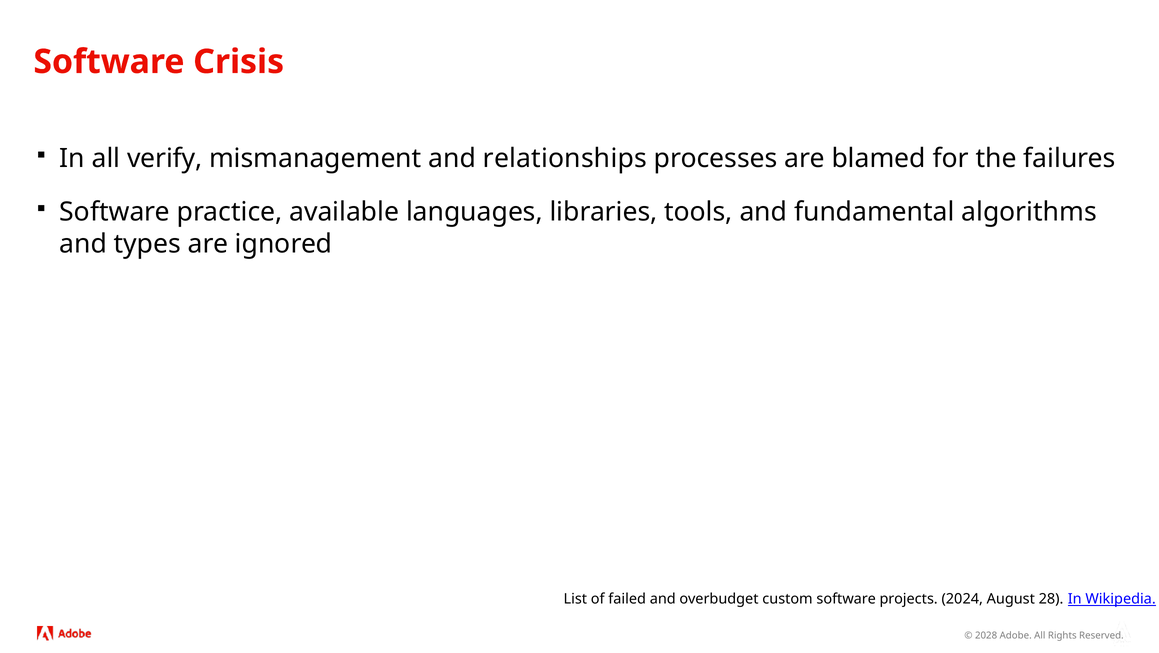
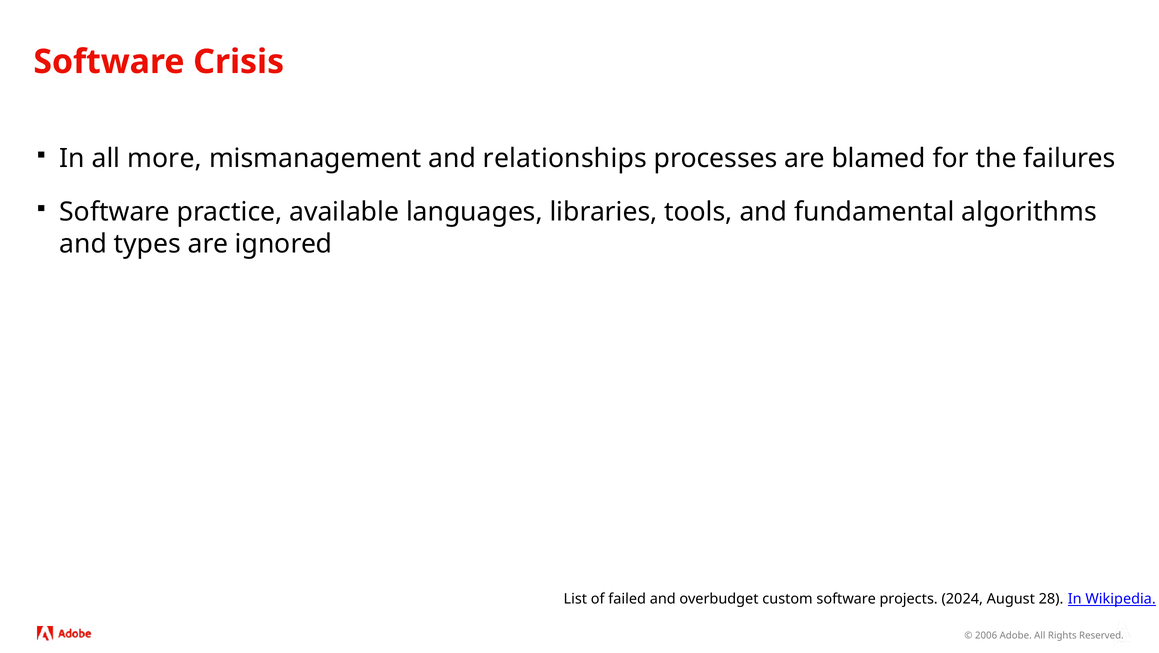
verify: verify -> more (165, 158)
2028: 2028 -> 2006 (986, 635)
